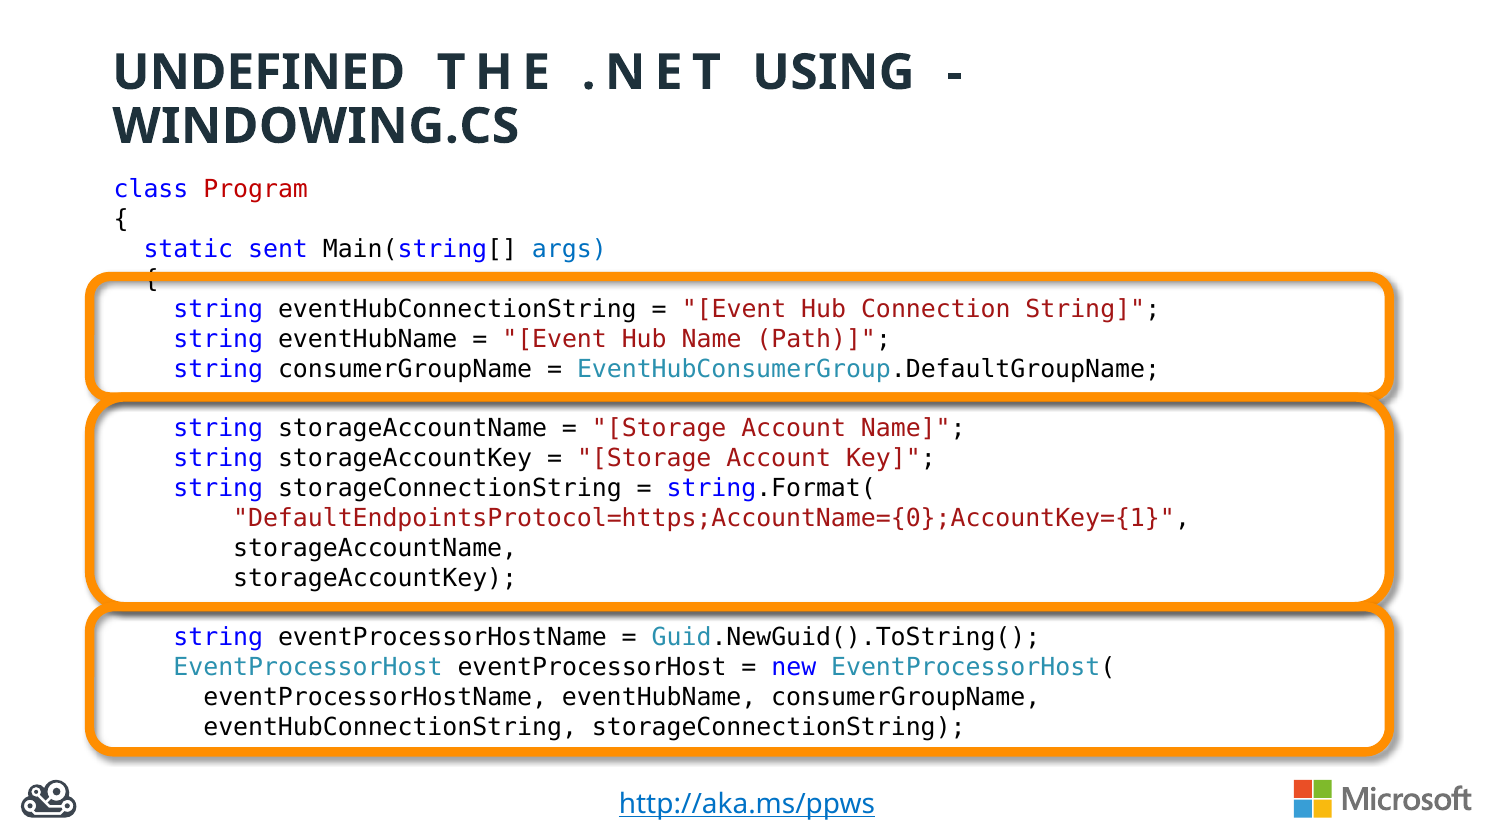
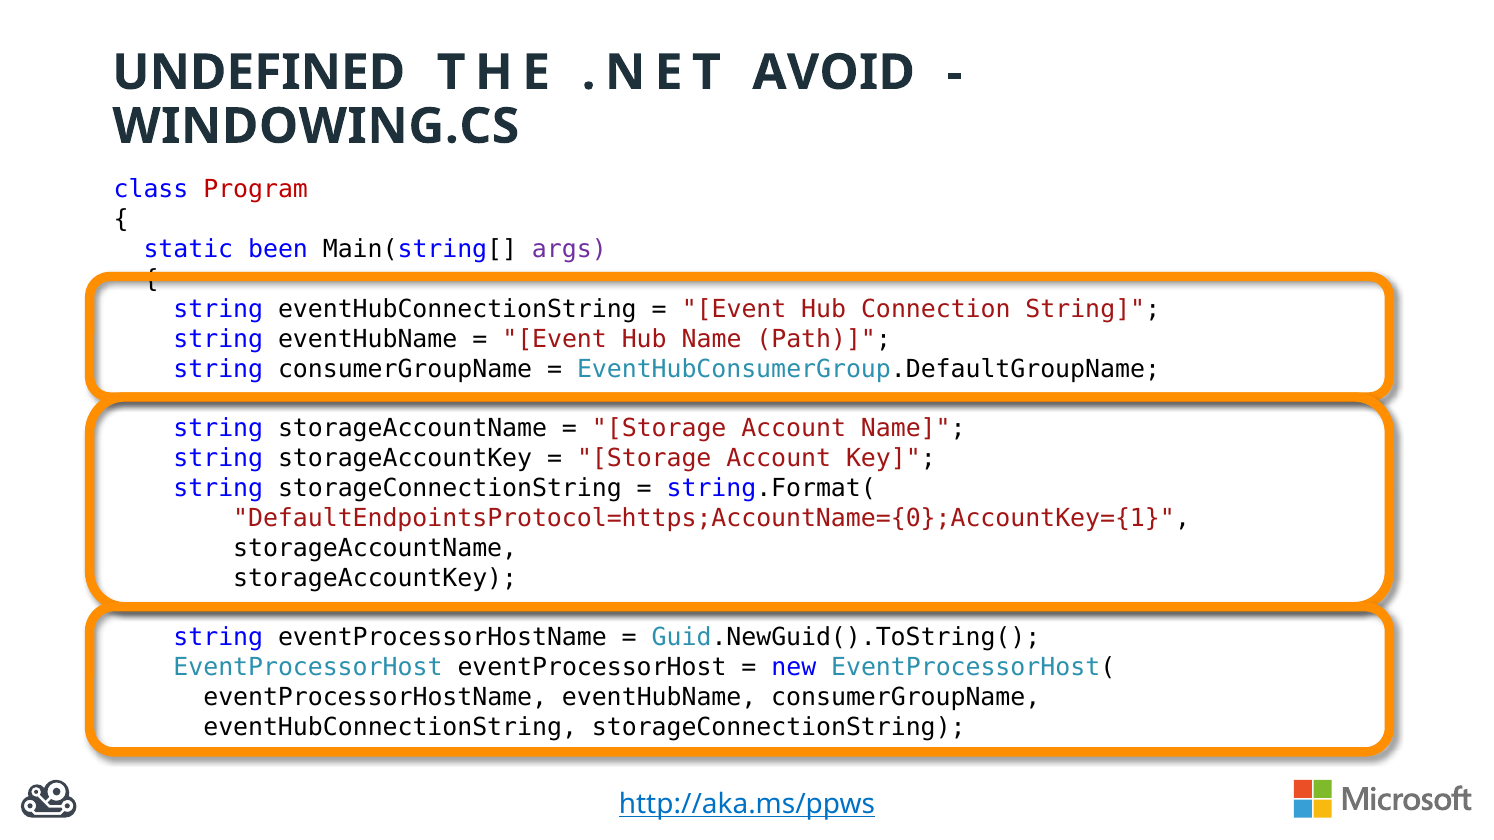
USING: USING -> AVOID (834, 73)
sent: sent -> been (278, 250)
args colour: blue -> purple (569, 250)
